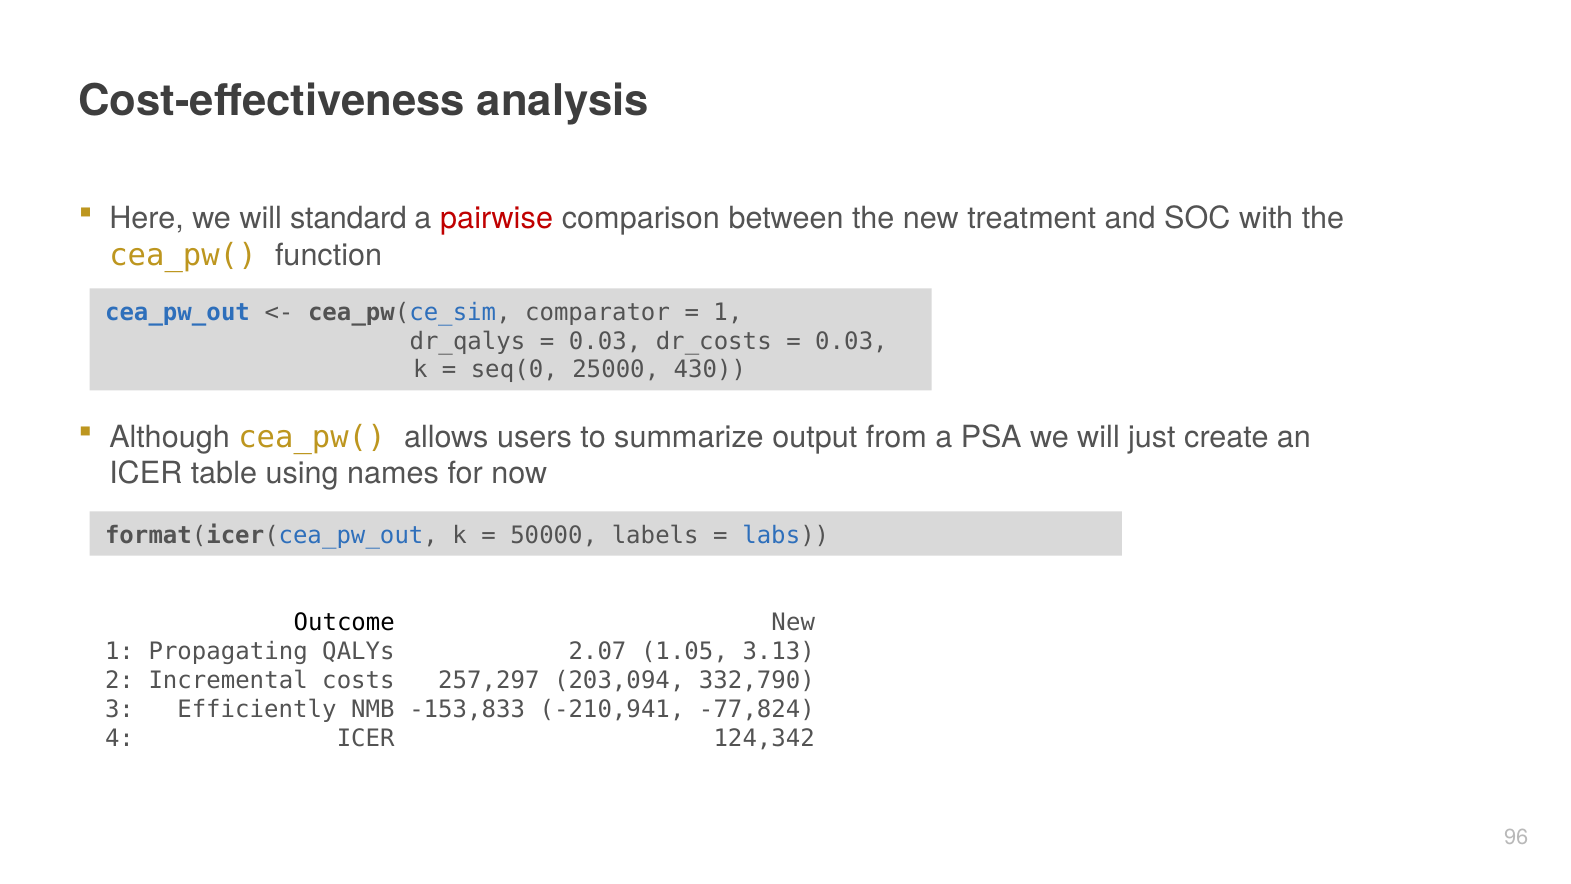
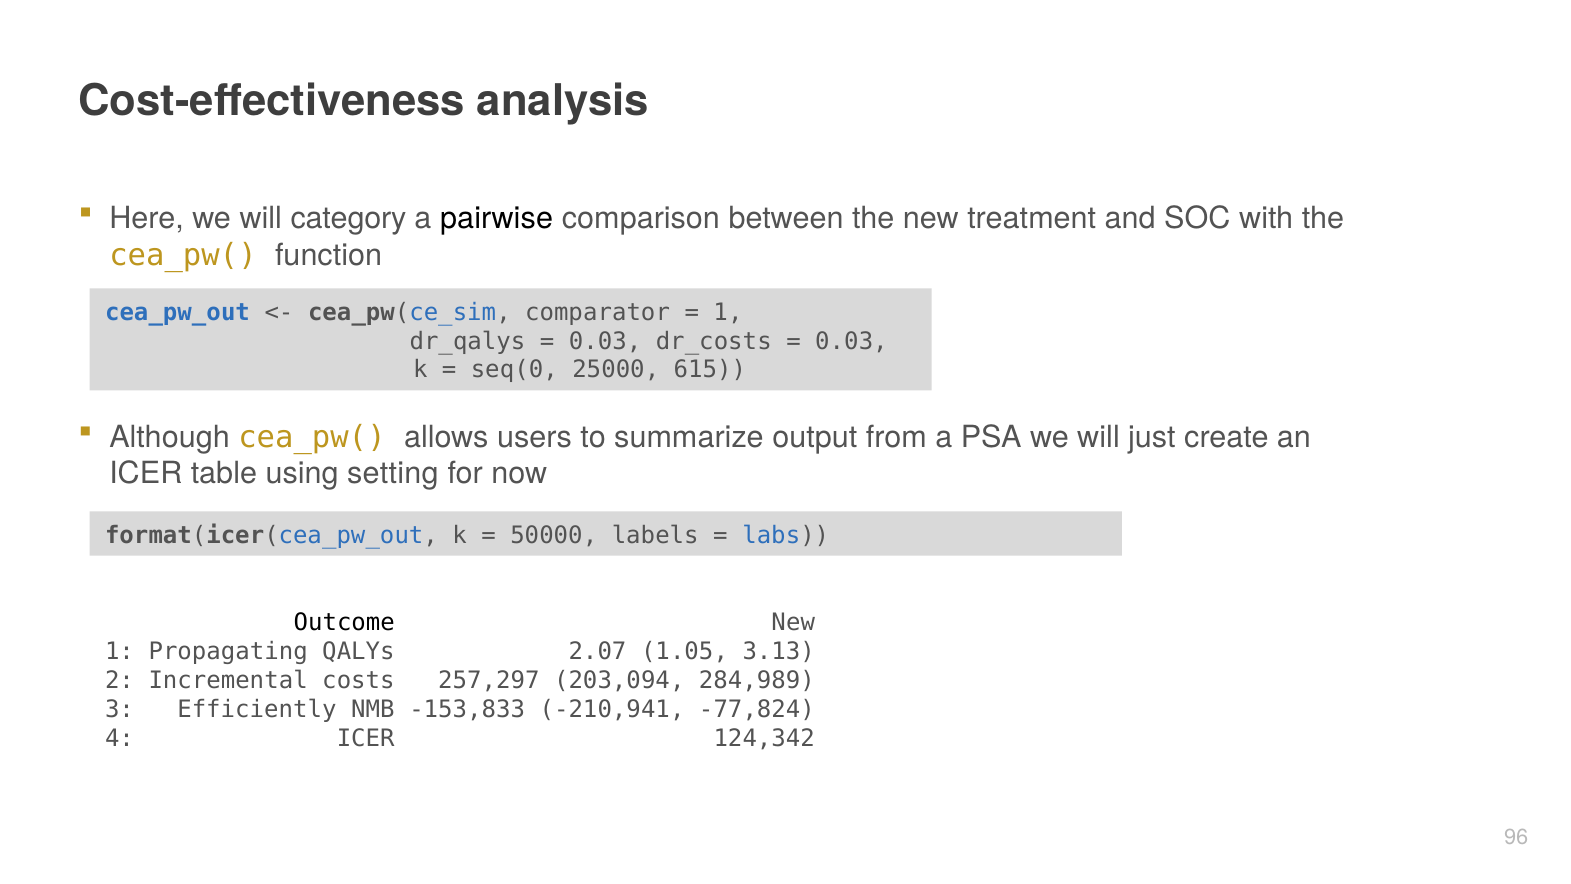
standard: standard -> category (348, 218)
pairwise colour: red -> black (497, 218)
430: 430 -> 615 (710, 370)
names: names -> setting (393, 474)
332,790: 332,790 -> 284,989 (757, 680)
